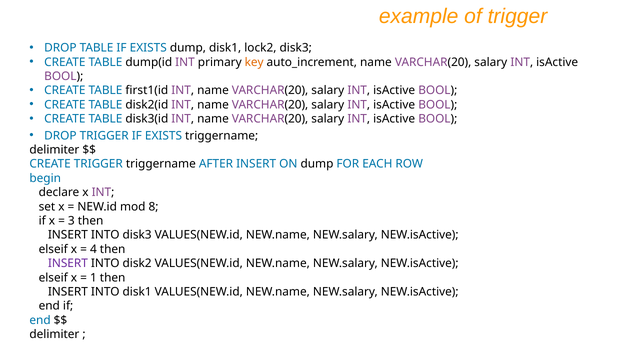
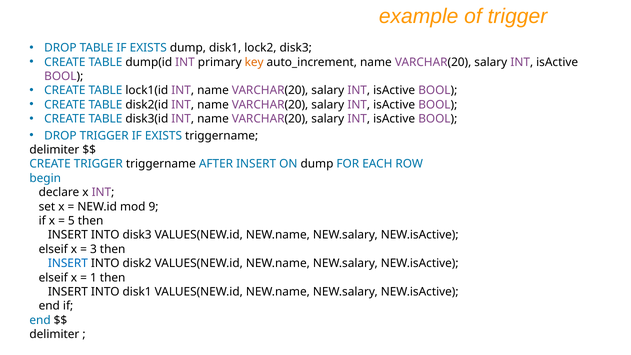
first1(id: first1(id -> lock1(id (147, 90)
8: 8 -> 9 (154, 207)
3: 3 -> 5 (71, 221)
4: 4 -> 3 (93, 249)
INSERT colour: purple -> blue (68, 263)
